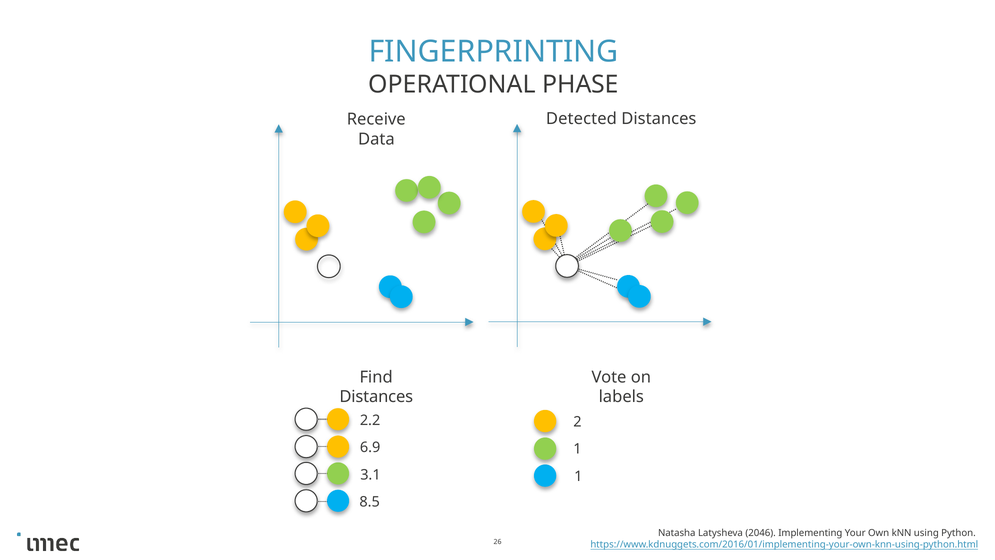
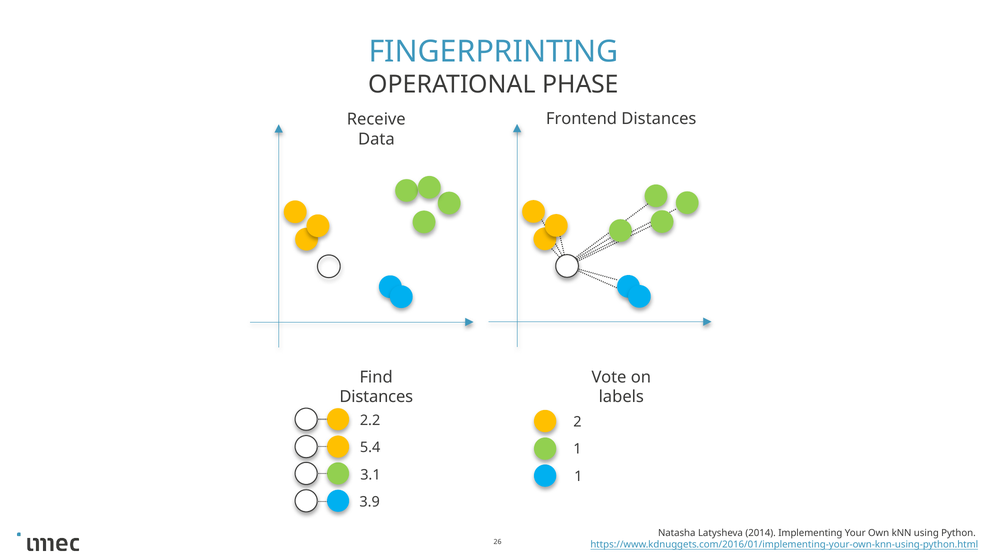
Detected: Detected -> Frontend (582, 119)
6.9: 6.9 -> 5.4 (370, 447)
8.5: 8.5 -> 3.9 (370, 501)
2046: 2046 -> 2014 (761, 533)
